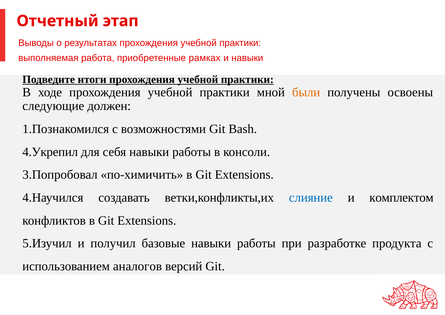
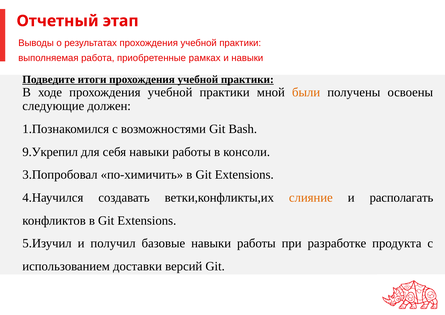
4.Укрепил: 4.Укрепил -> 9.Укрепил (50, 152)
слияние colour: blue -> orange (311, 197)
комплектом: комплектом -> располагать (401, 197)
аналогов: аналогов -> доставки (137, 266)
